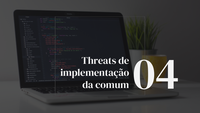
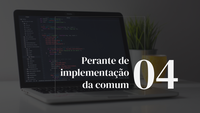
Threats: Threats -> Perante (99, 60)
